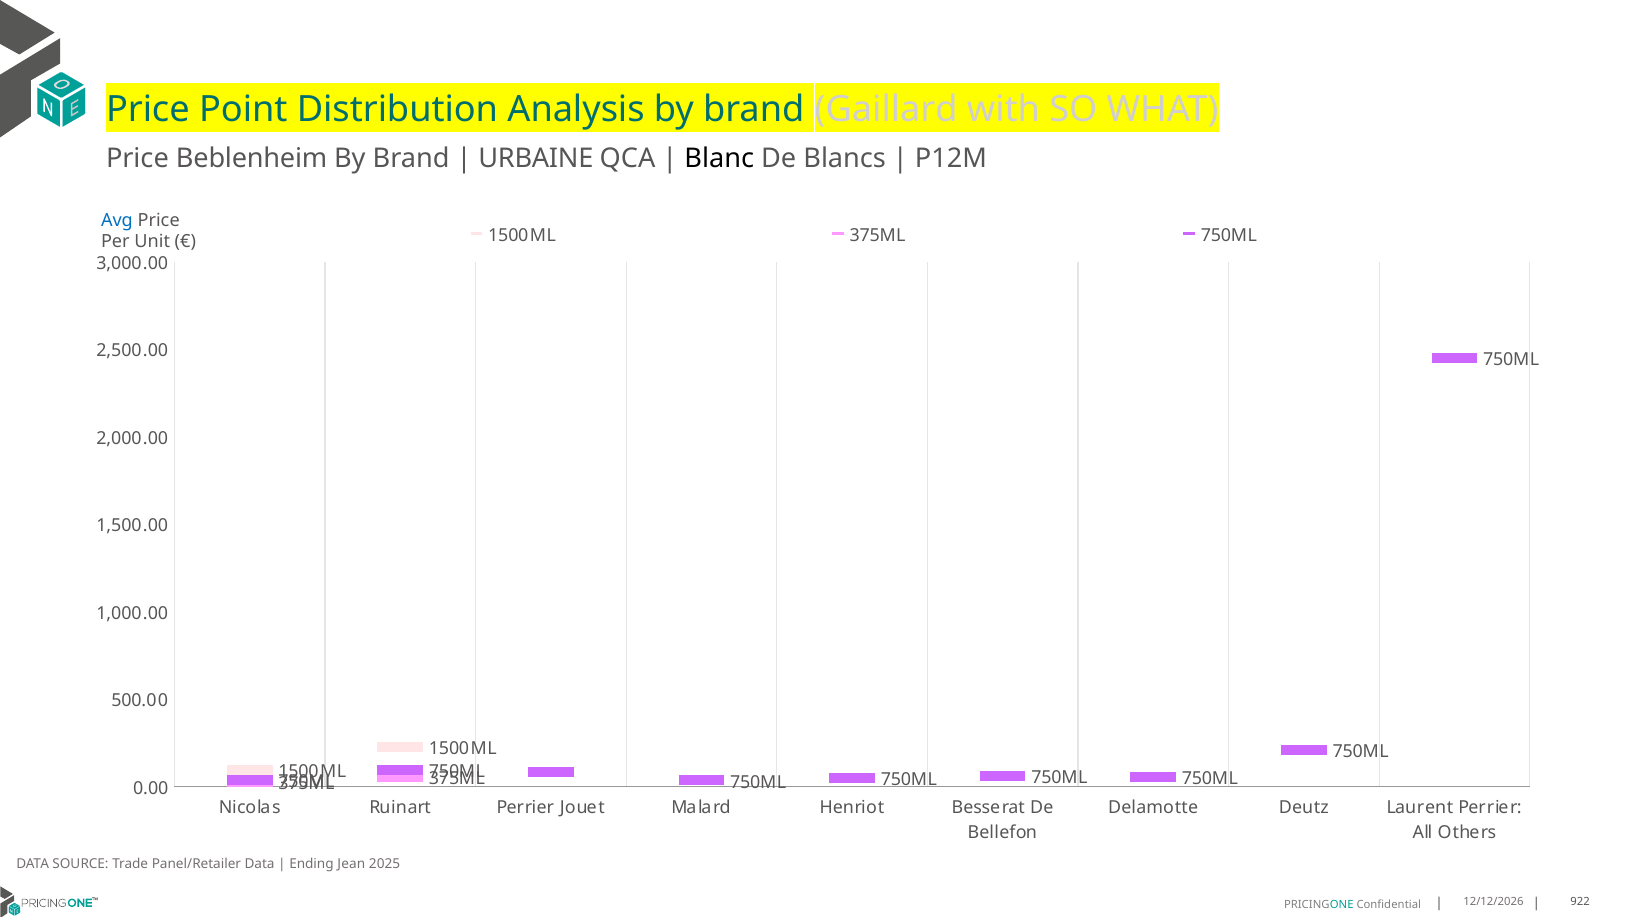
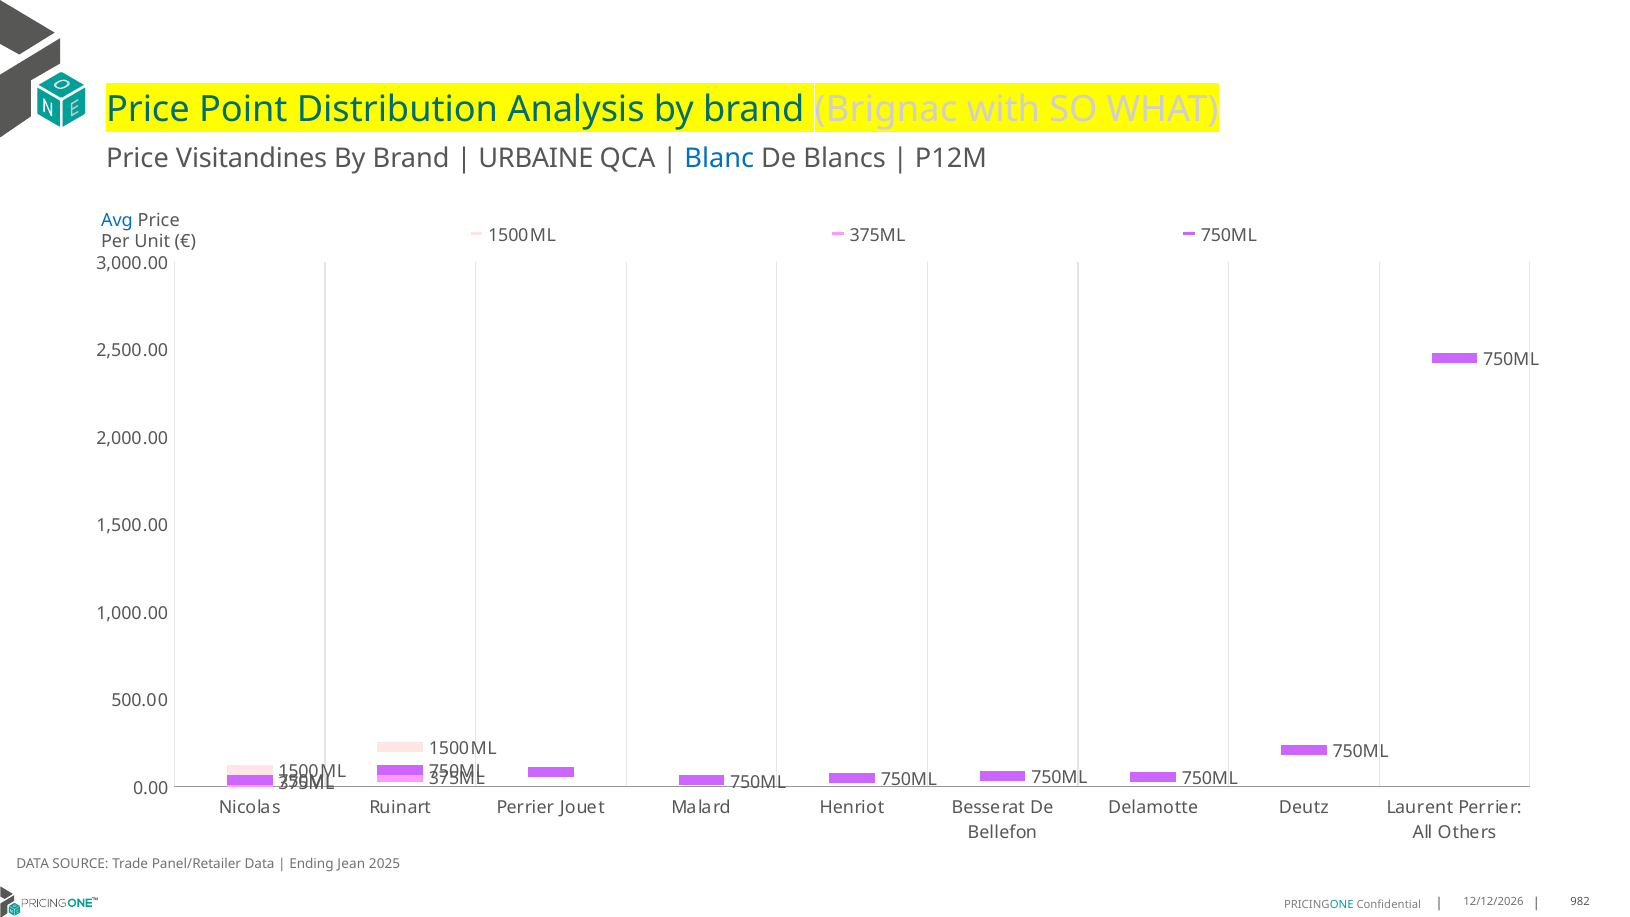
Gaillard: Gaillard -> Brignac (886, 110)
Beblenheim: Beblenheim -> Visitandines (252, 159)
Blanc colour: black -> blue (719, 159)
922: 922 -> 982 (1580, 902)
